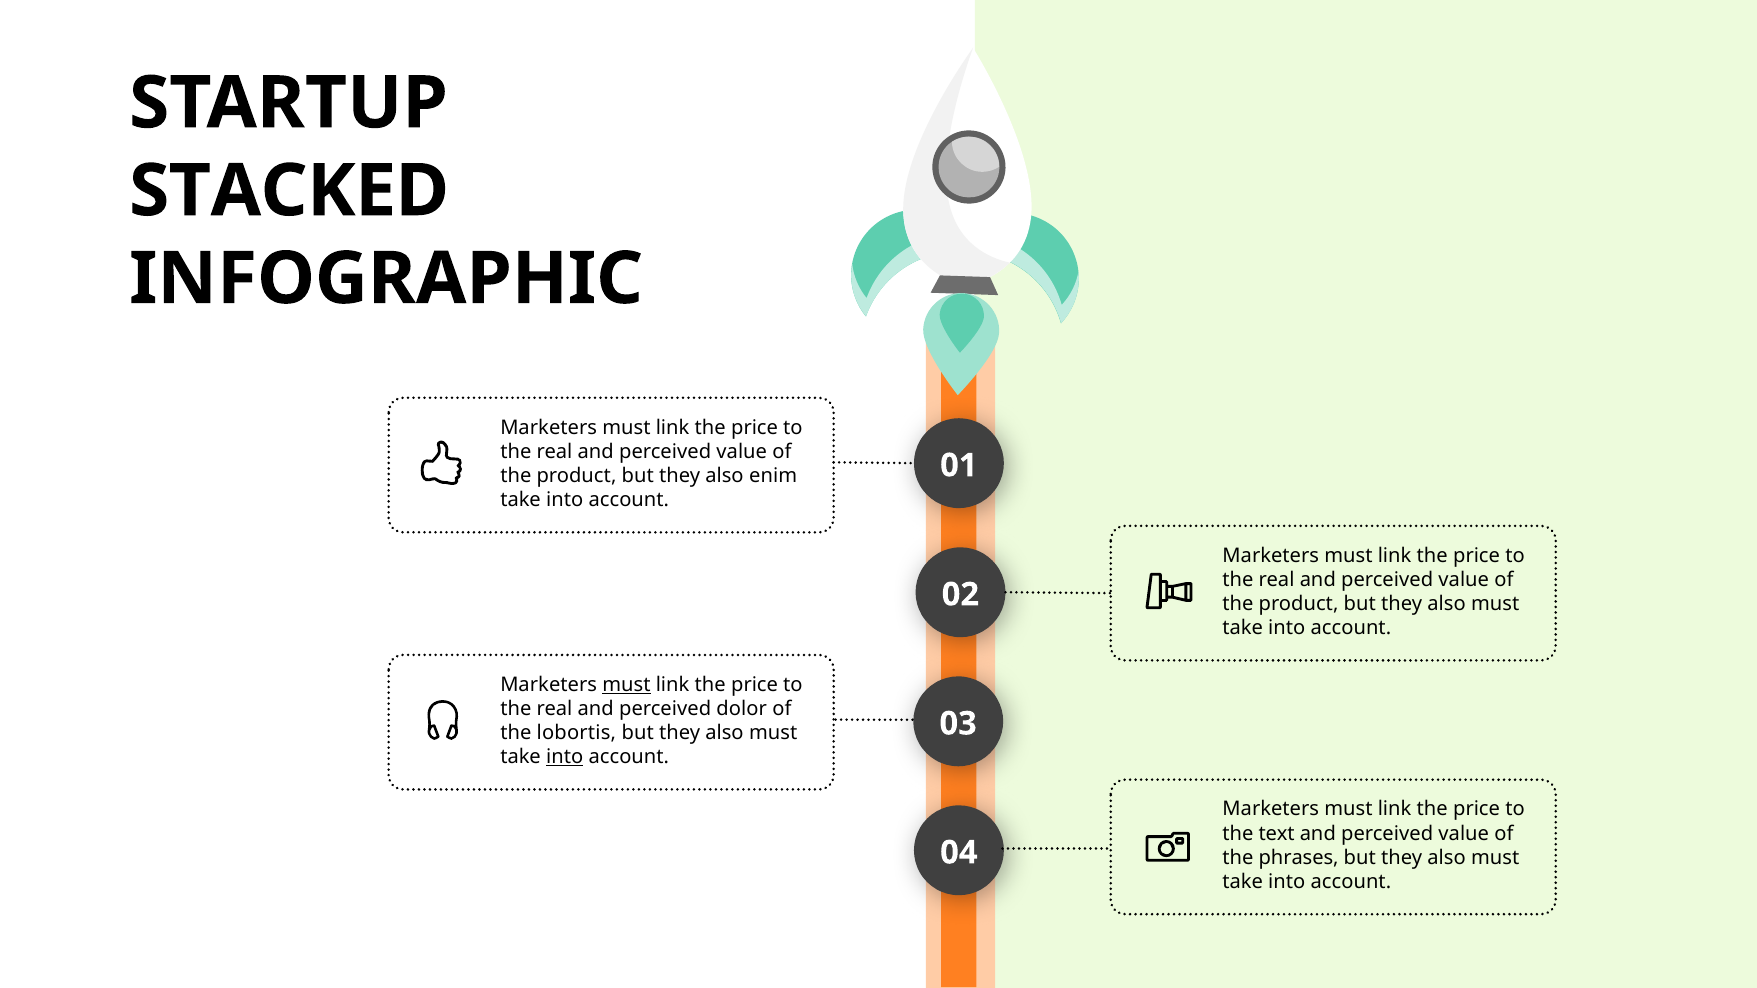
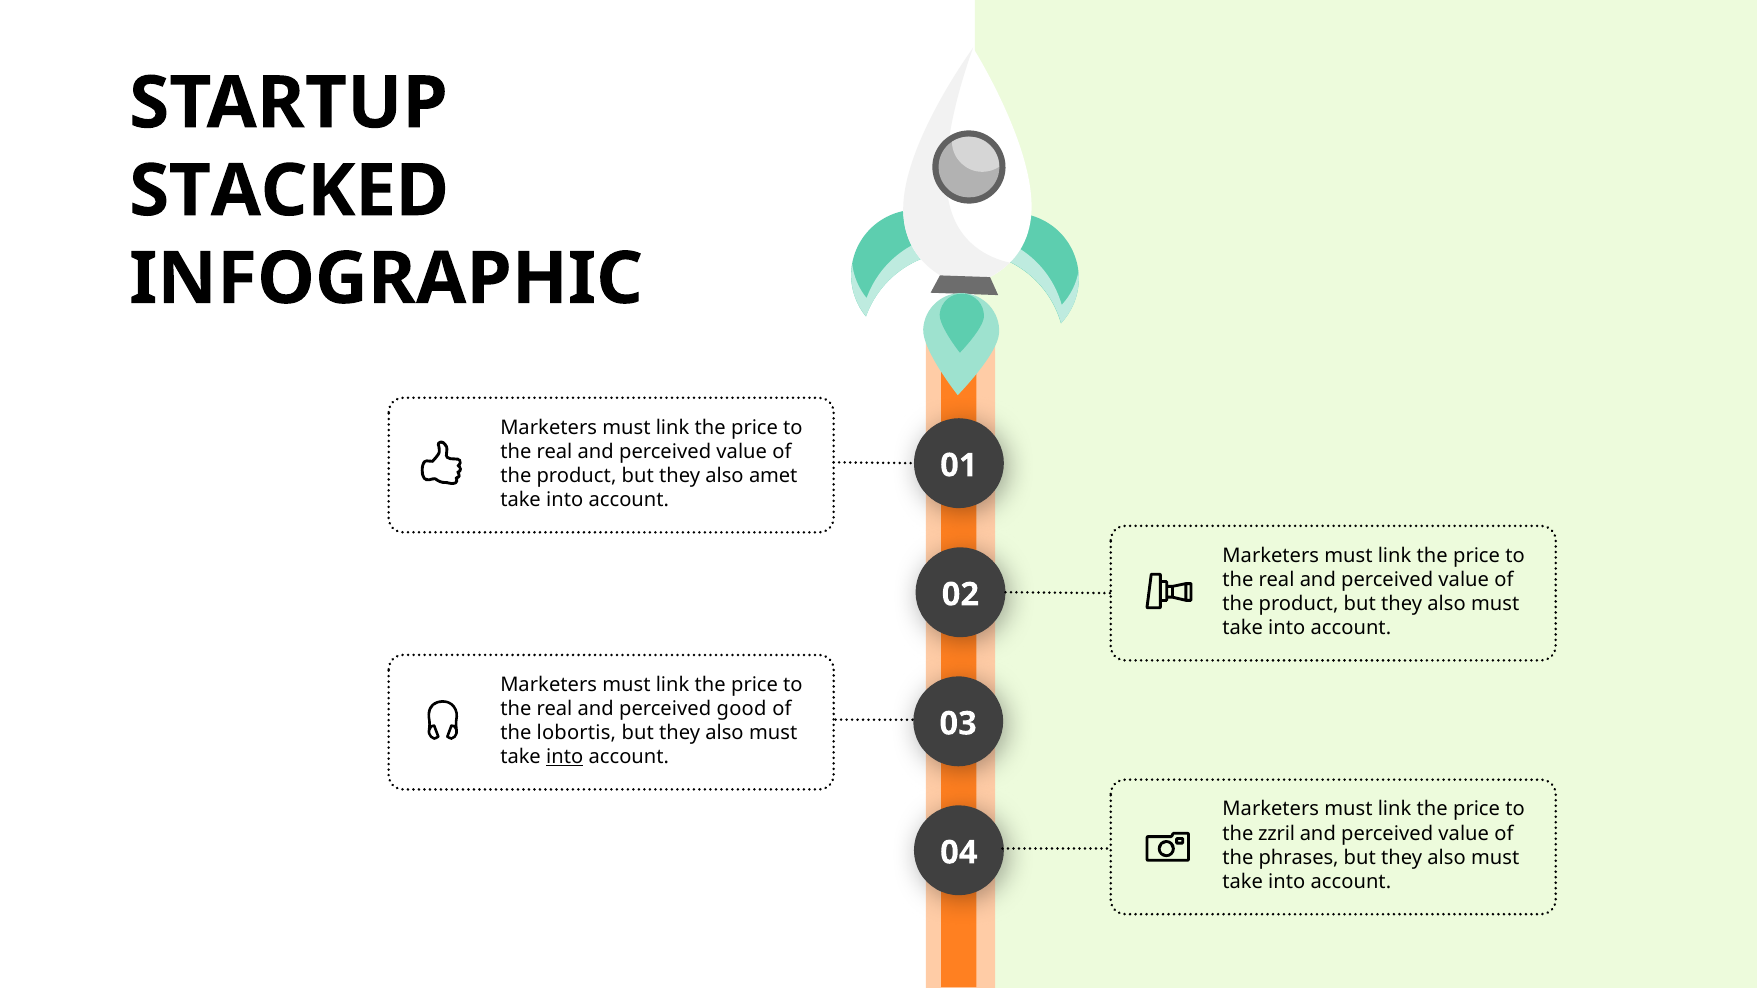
enim: enim -> amet (773, 476)
must underline: present -> none (626, 685)
dolor: dolor -> good (742, 709)
text: text -> zzril (1277, 834)
